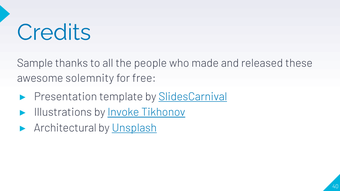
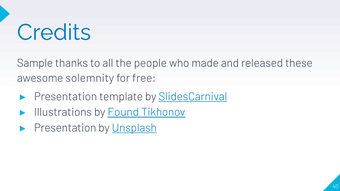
Invoke: Invoke -> Found (123, 112)
Architectural: Architectural -> Presentation (65, 128)
